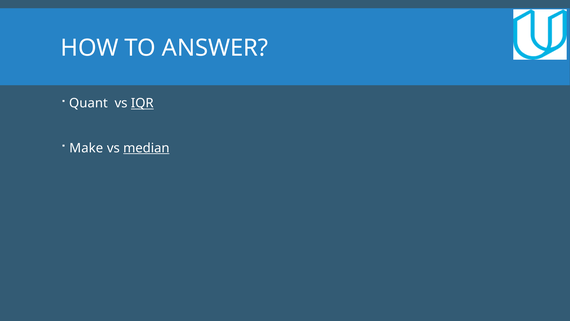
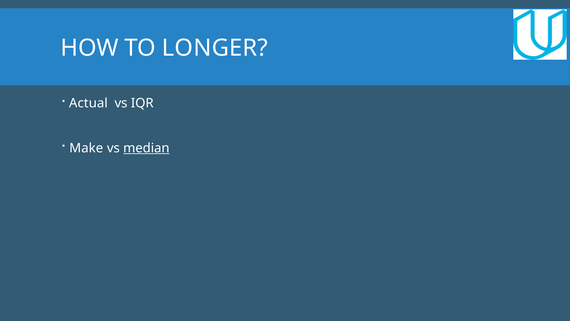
ANSWER: ANSWER -> LONGER (215, 48)
Quant: Quant -> Actual (88, 103)
IQR underline: present -> none (142, 103)
